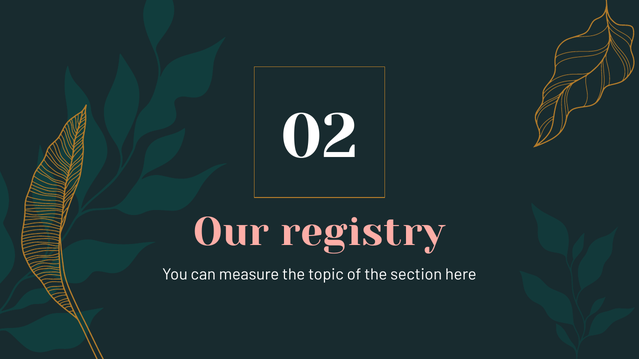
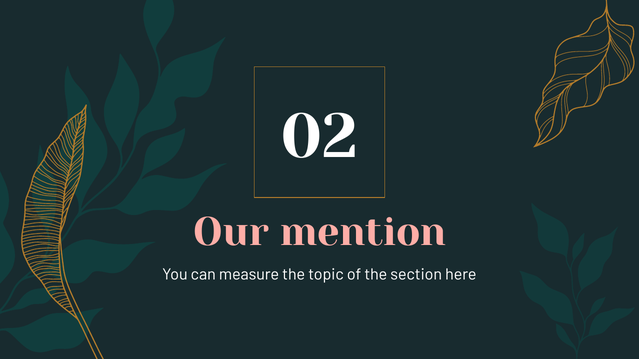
registry: registry -> mention (363, 232)
